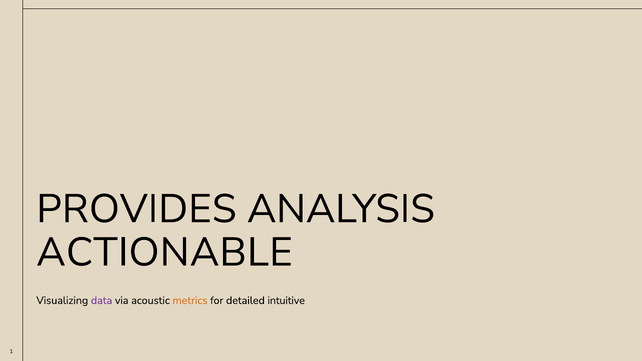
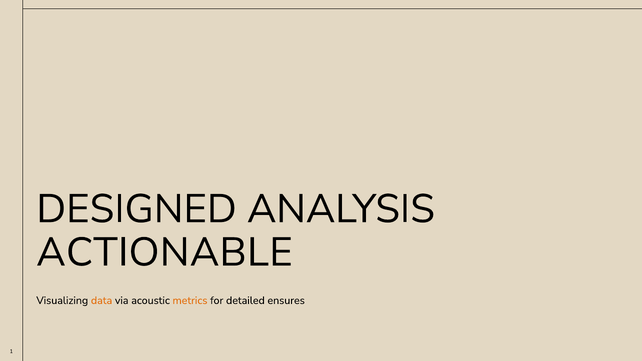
PROVIDES: PROVIDES -> DESIGNED (137, 209)
data colour: purple -> orange (102, 301)
intuitive: intuitive -> ensures (286, 301)
